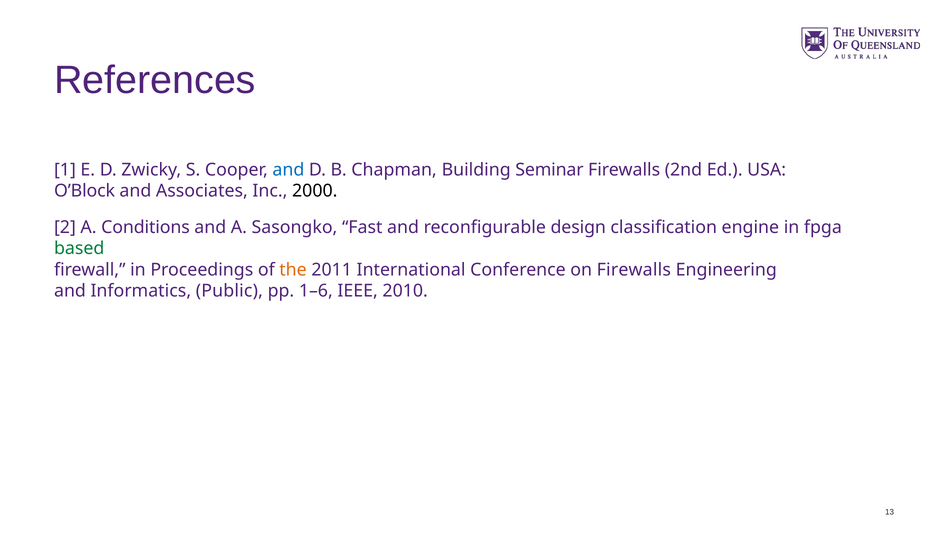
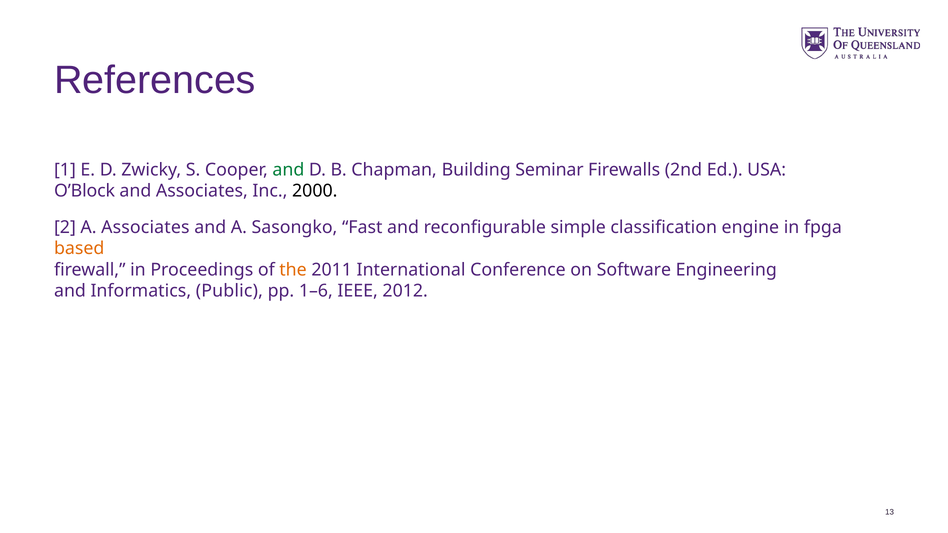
and colour: blue -> green (288, 170)
A Conditions: Conditions -> Associates (145, 227)
design: design -> simple (578, 227)
based colour: green -> orange (79, 249)
on Firewalls: Firewalls -> Software (634, 270)
2010: 2010 -> 2012 (405, 291)
